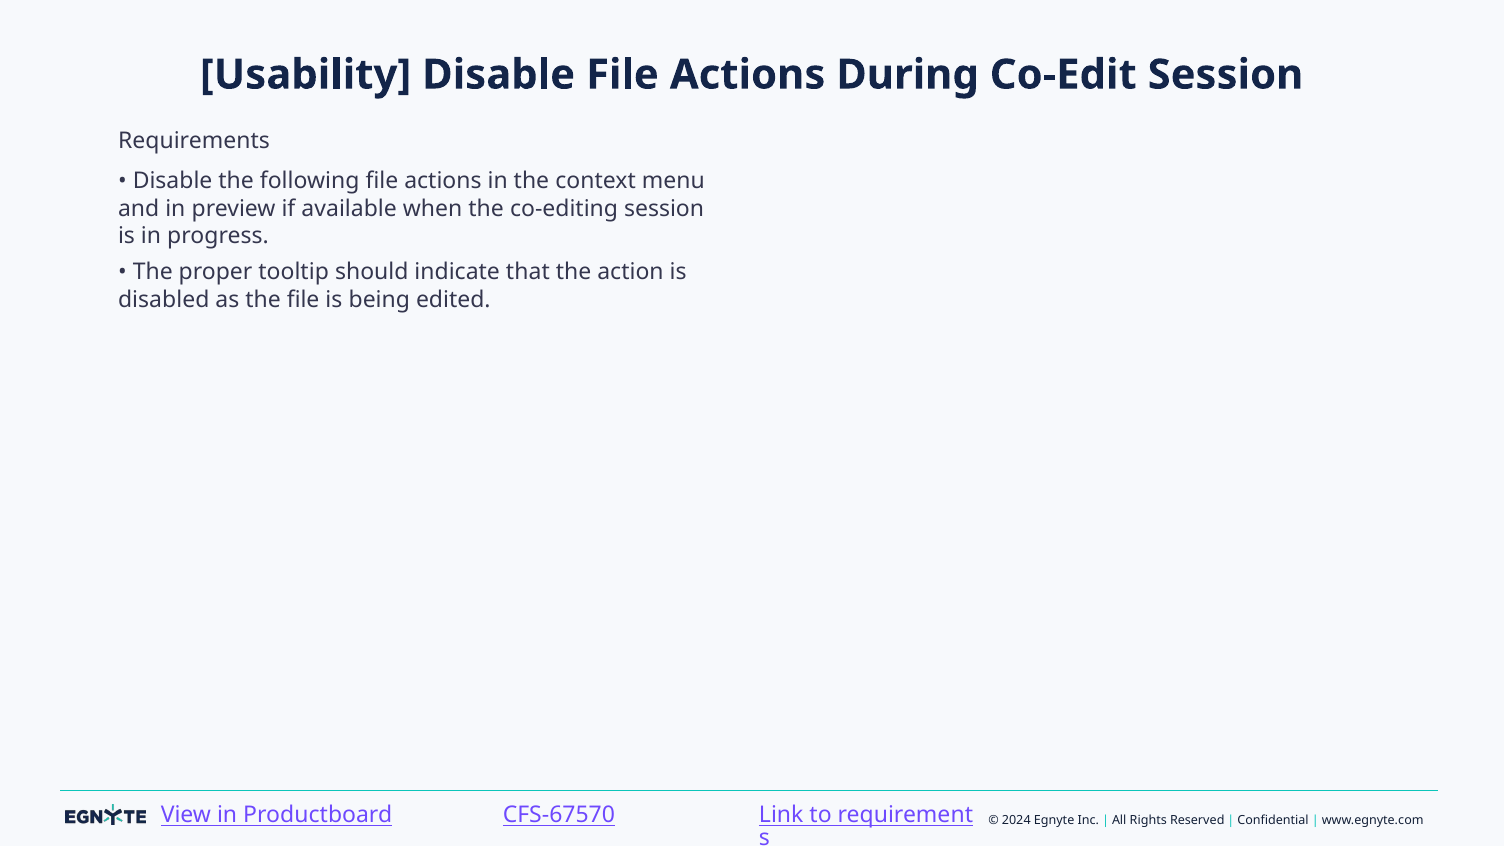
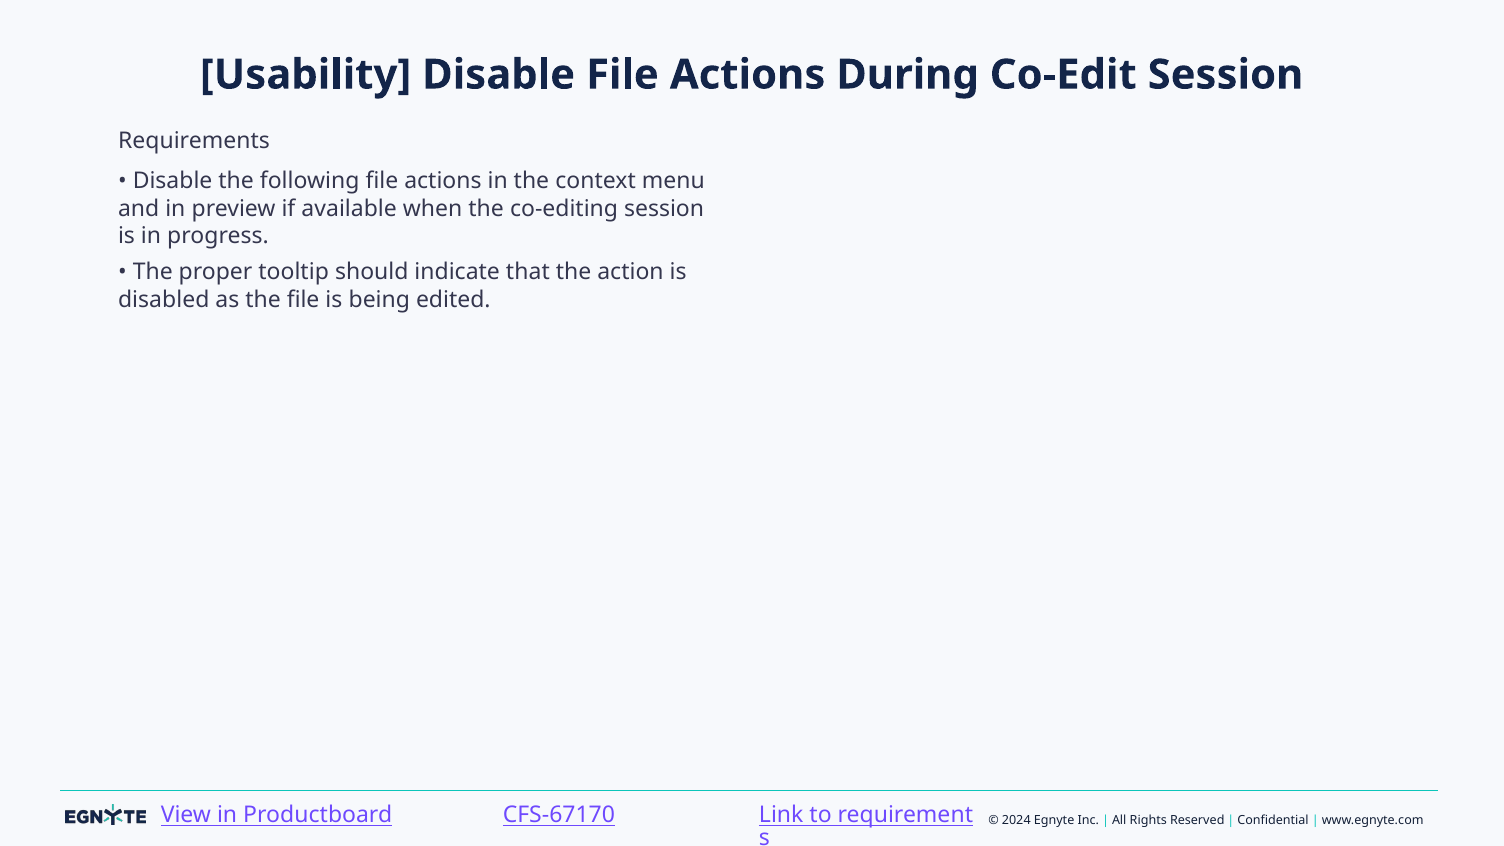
CFS-67570: CFS-67570 -> CFS-67170 (559, 815)
